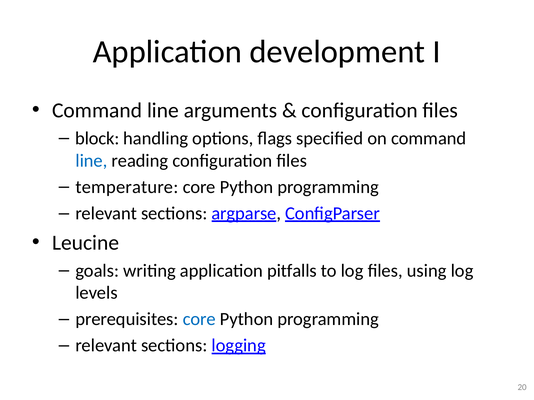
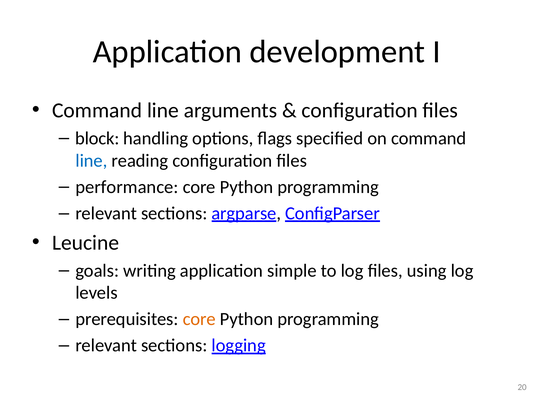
temperature: temperature -> performance (127, 187)
pitfalls: pitfalls -> simple (292, 271)
core colour: blue -> orange (199, 320)
